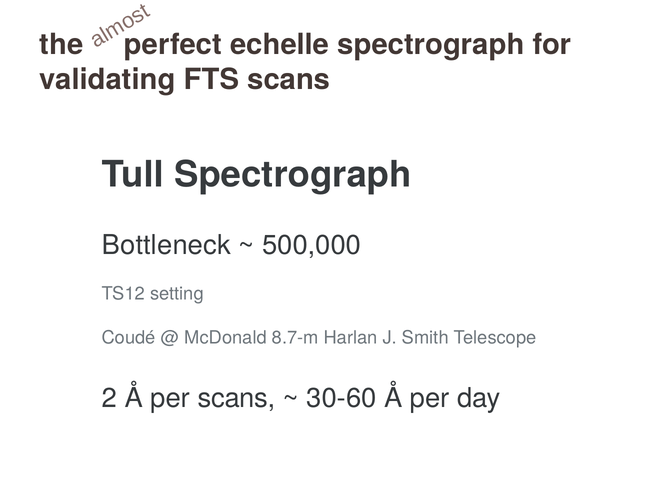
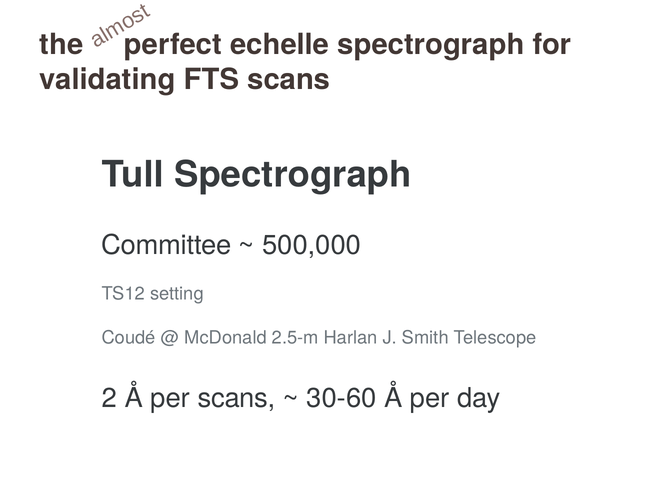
Bottleneck: Bottleneck -> Committee (166, 245)
8.7-m: 8.7-m -> 2.5-m (295, 338)
